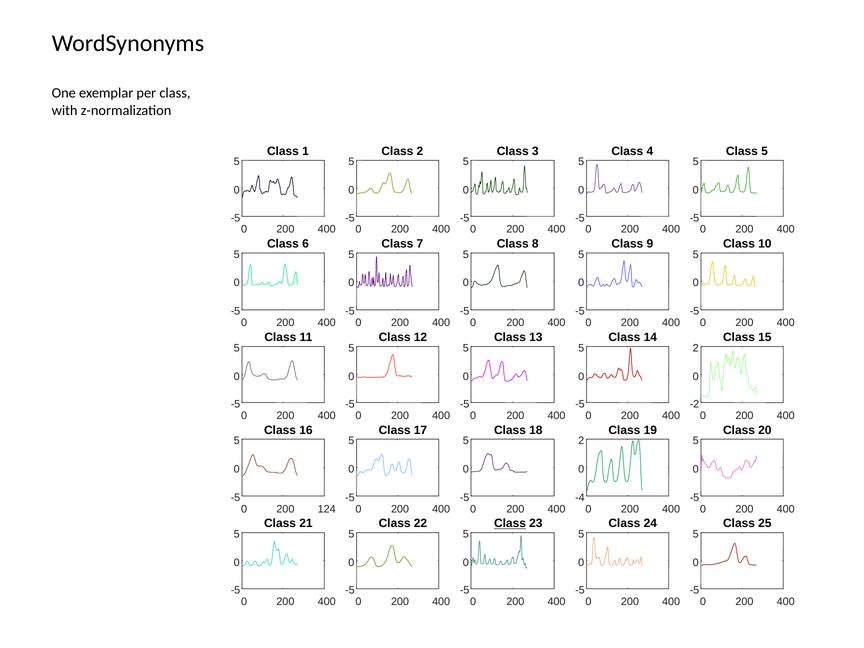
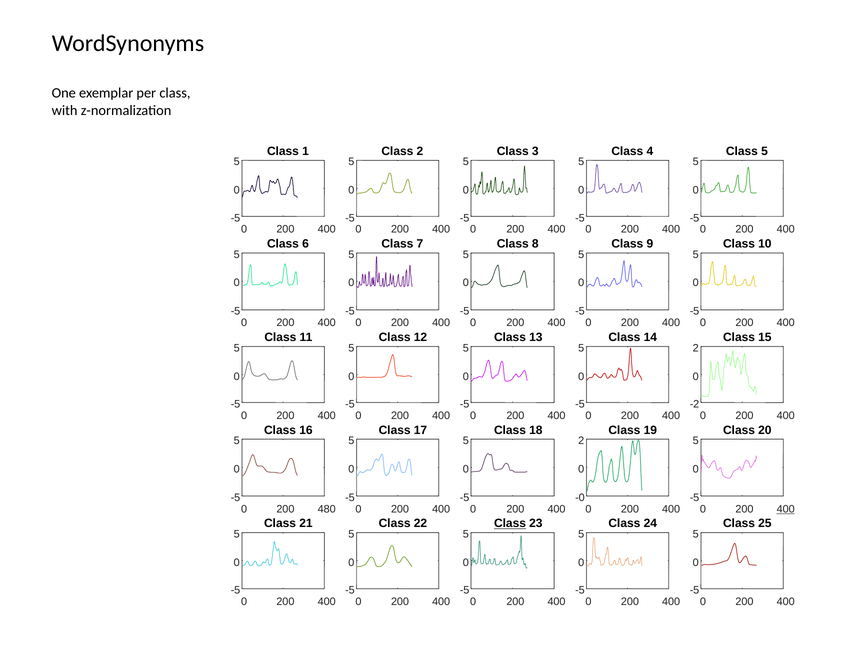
-4: -4 -> -0 (580, 498)
124: 124 -> 480 (327, 509)
400 underline: none -> present (786, 509)
